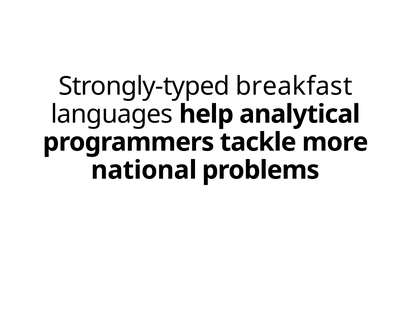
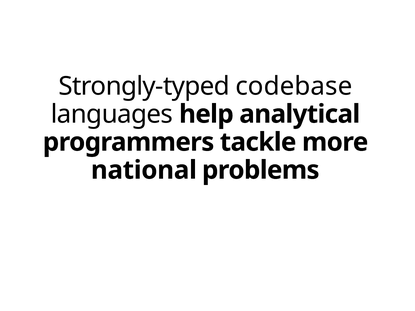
breakfast: breakfast -> codebase (294, 86)
